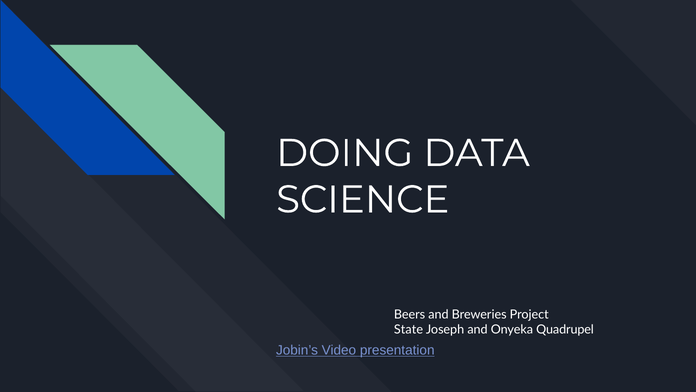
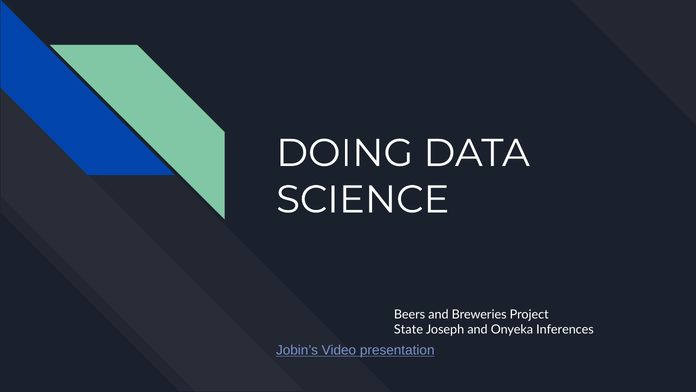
Quadrupel: Quadrupel -> Inferences (565, 329)
